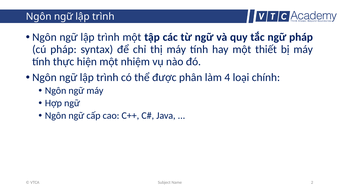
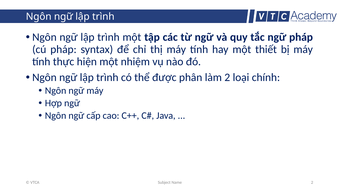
làm 4: 4 -> 2 (227, 77)
